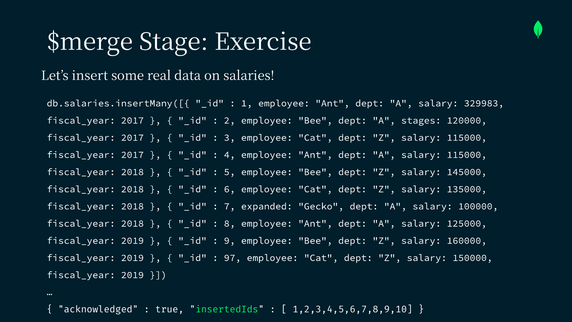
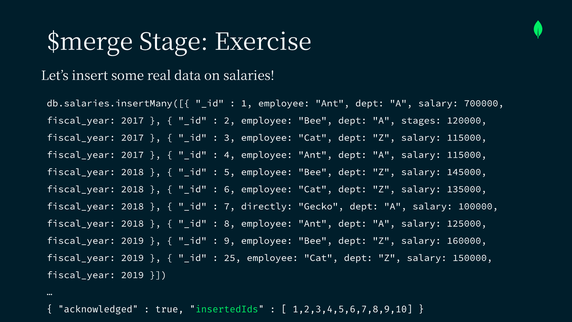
329983: 329983 -> 700000 (484, 103)
expanded: expanded -> directly (267, 206)
97: 97 -> 25 (232, 258)
